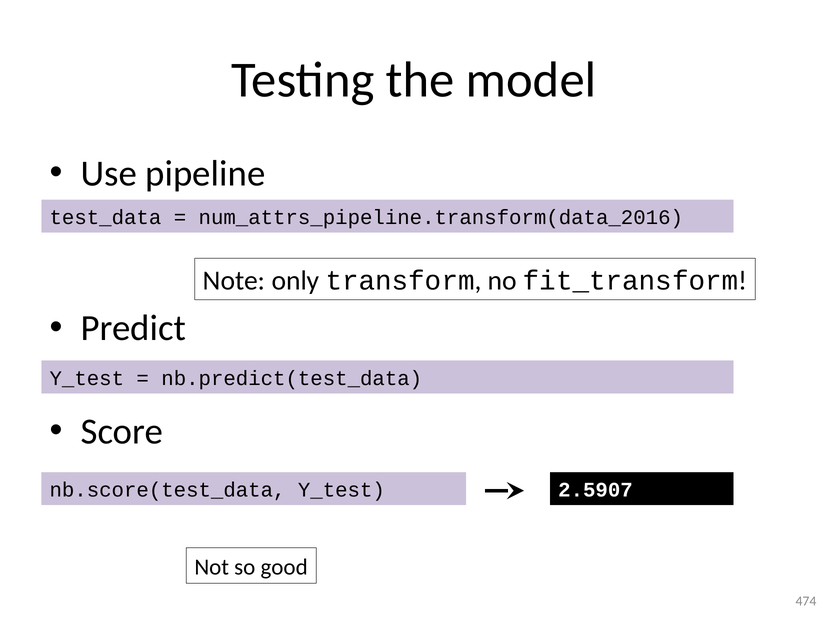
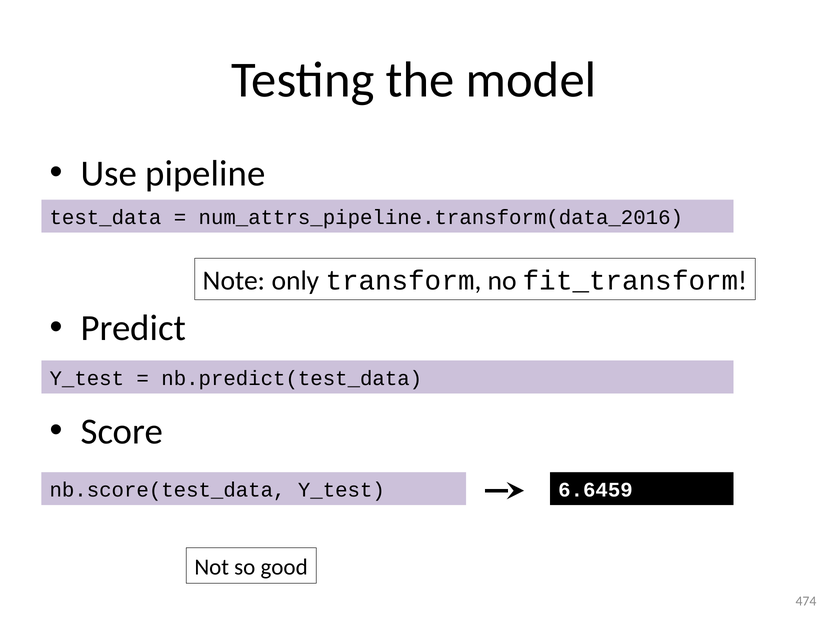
2.5907: 2.5907 -> 6.6459 (595, 490)
